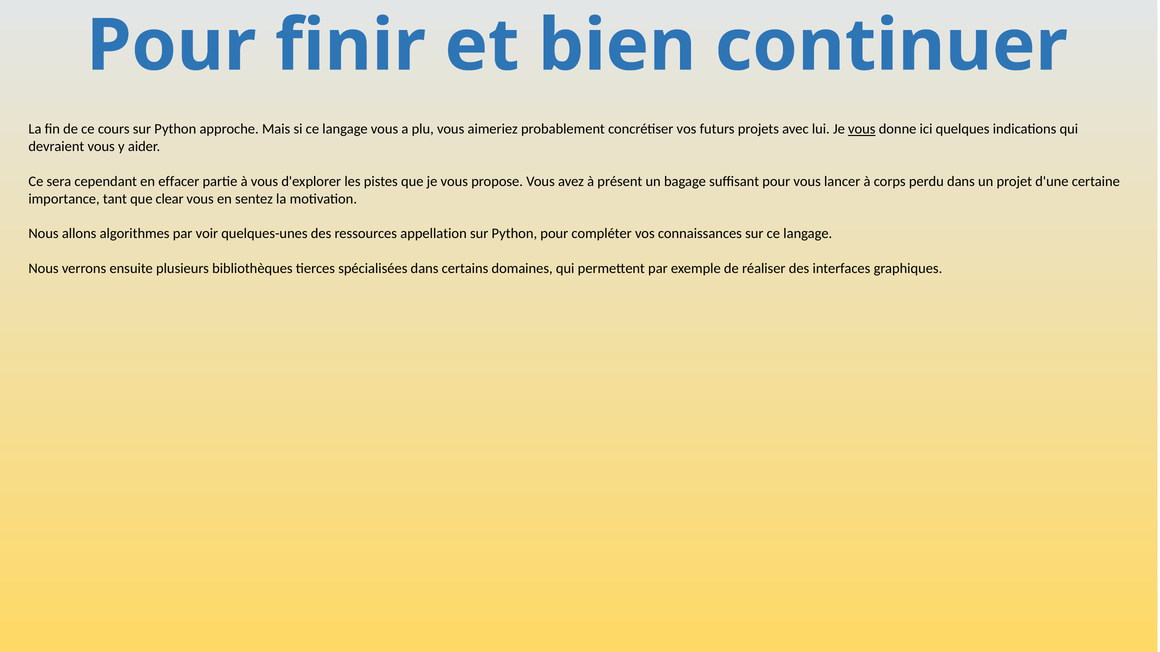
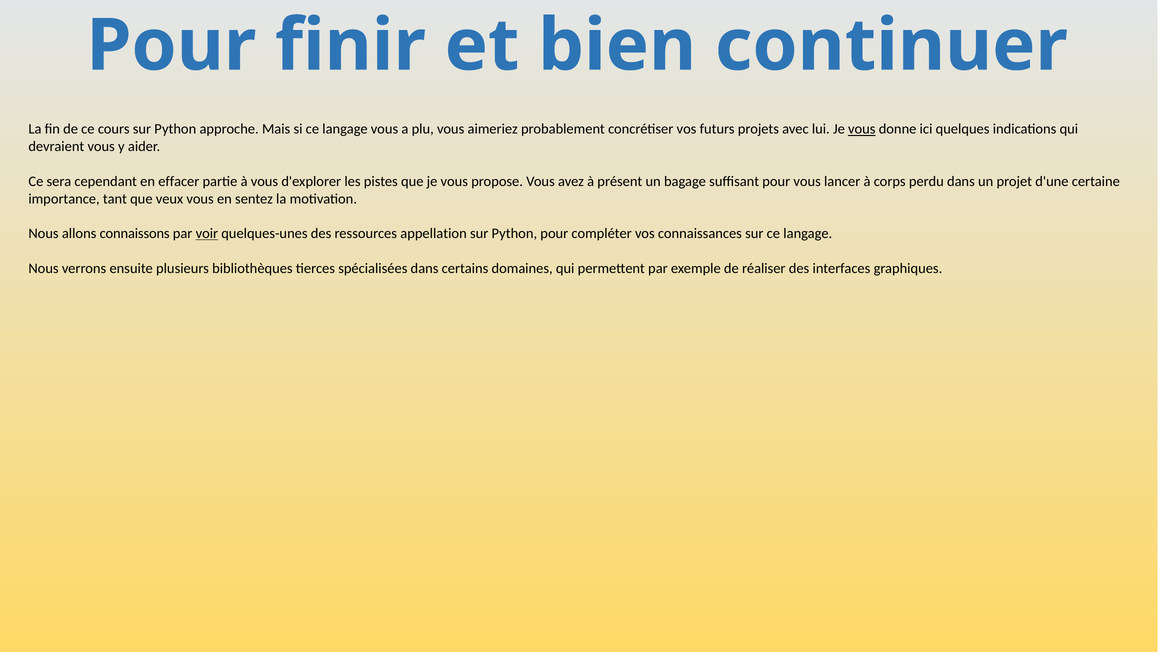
clear: clear -> veux (170, 199)
algorithmes: algorithmes -> connaissons (135, 234)
voir underline: none -> present (207, 234)
